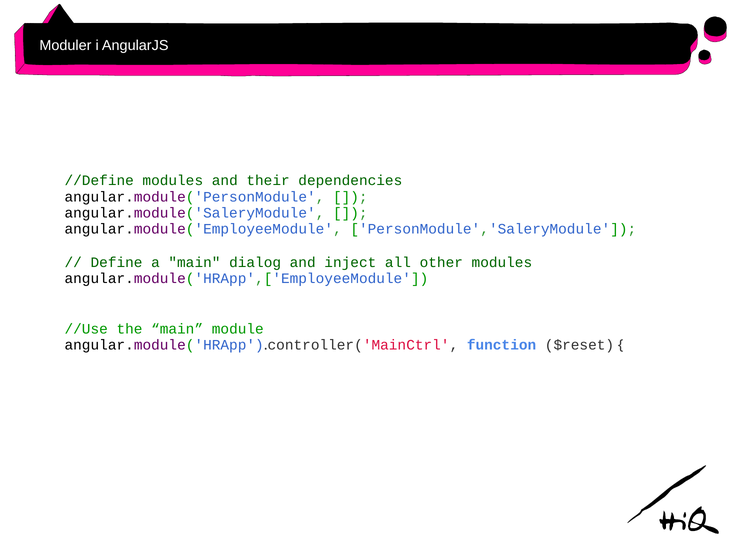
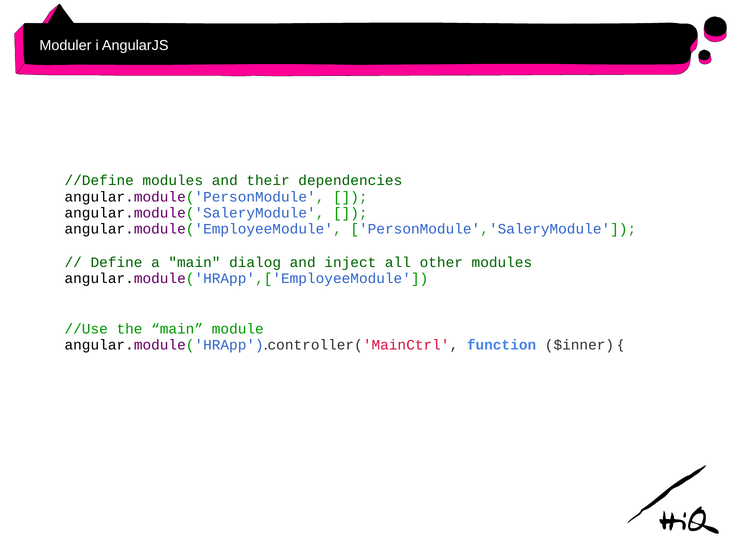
$reset: $reset -> $inner (579, 345)
